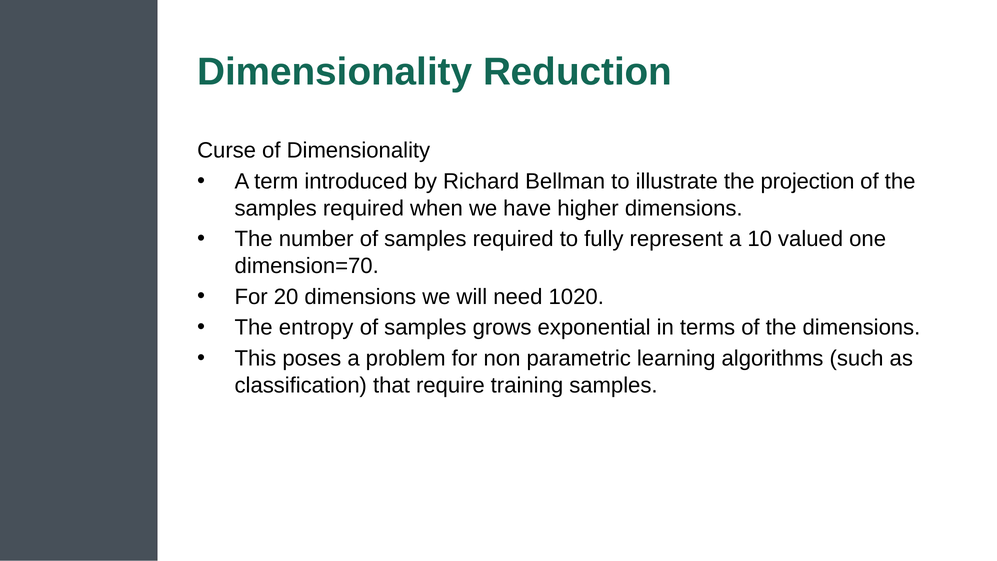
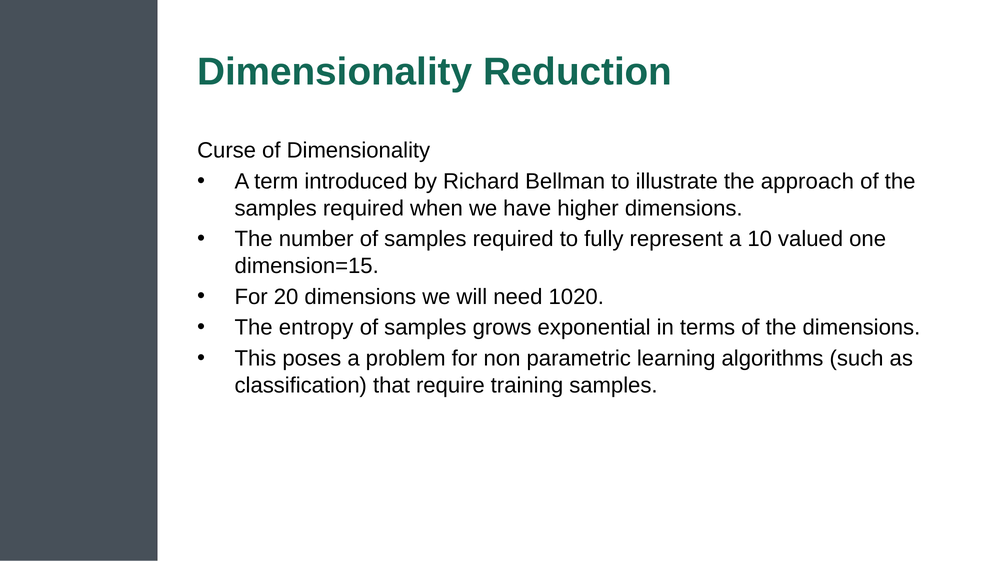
projection: projection -> approach (807, 182)
dimension=70: dimension=70 -> dimension=15 (307, 266)
